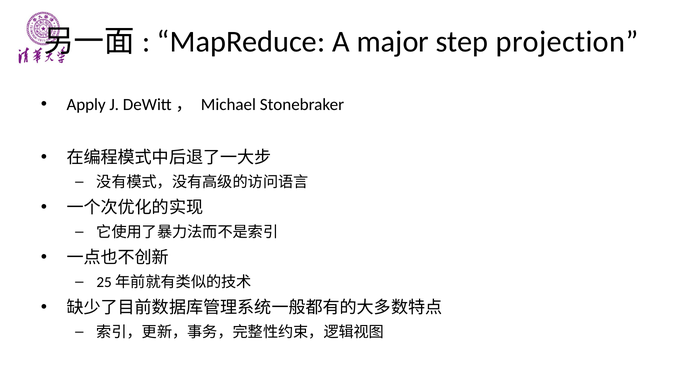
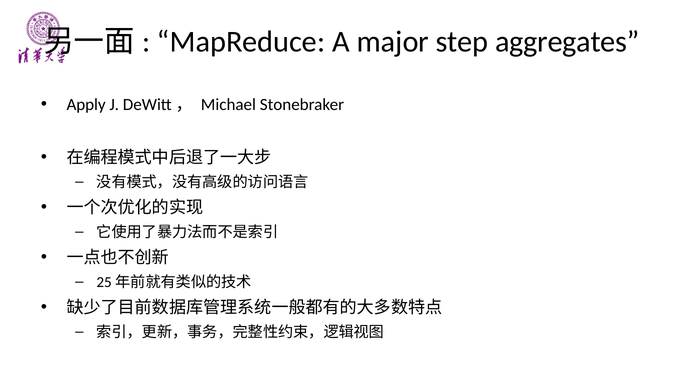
projection: projection -> aggregates (567, 42)
